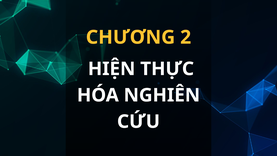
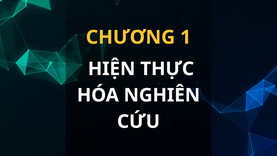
2: 2 -> 1 (186, 37)
